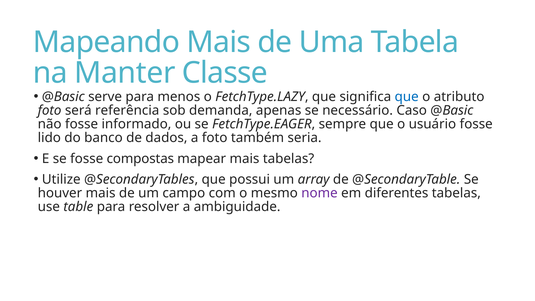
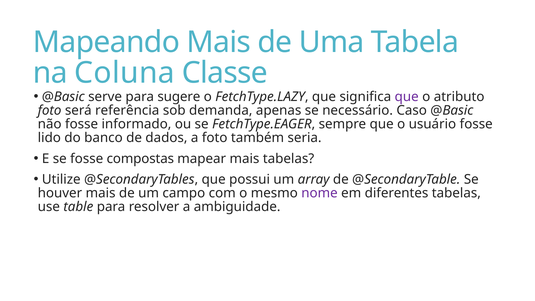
Manter: Manter -> Coluna (125, 73)
menos: menos -> sugere (179, 97)
que colour: blue -> purple (407, 97)
